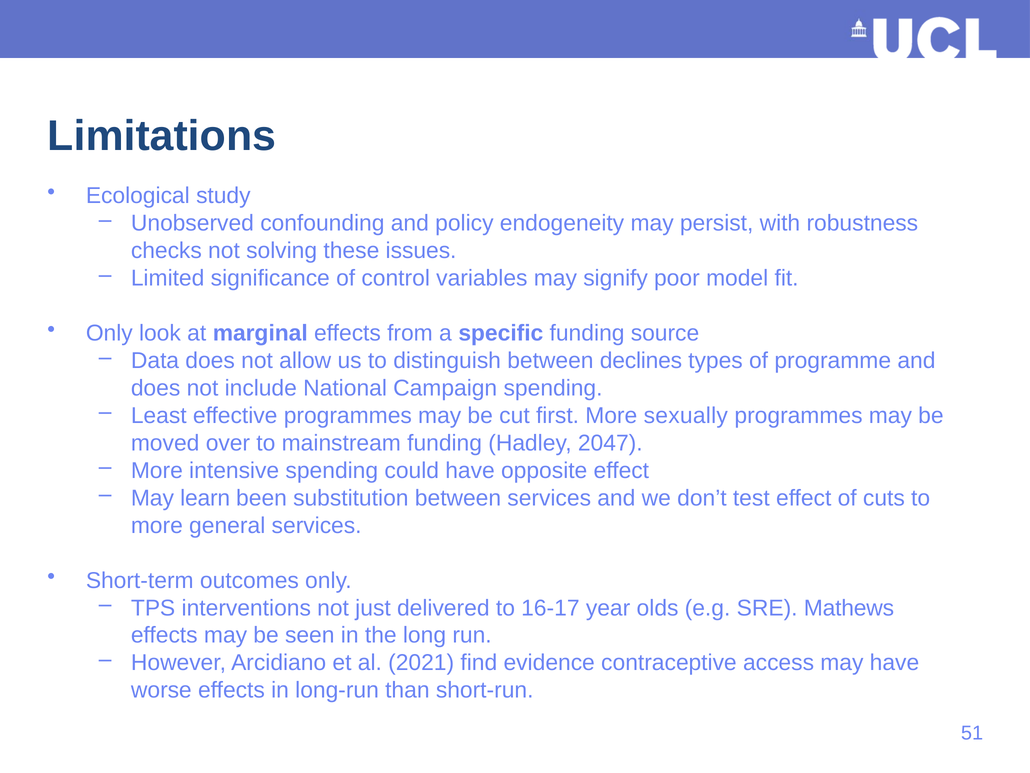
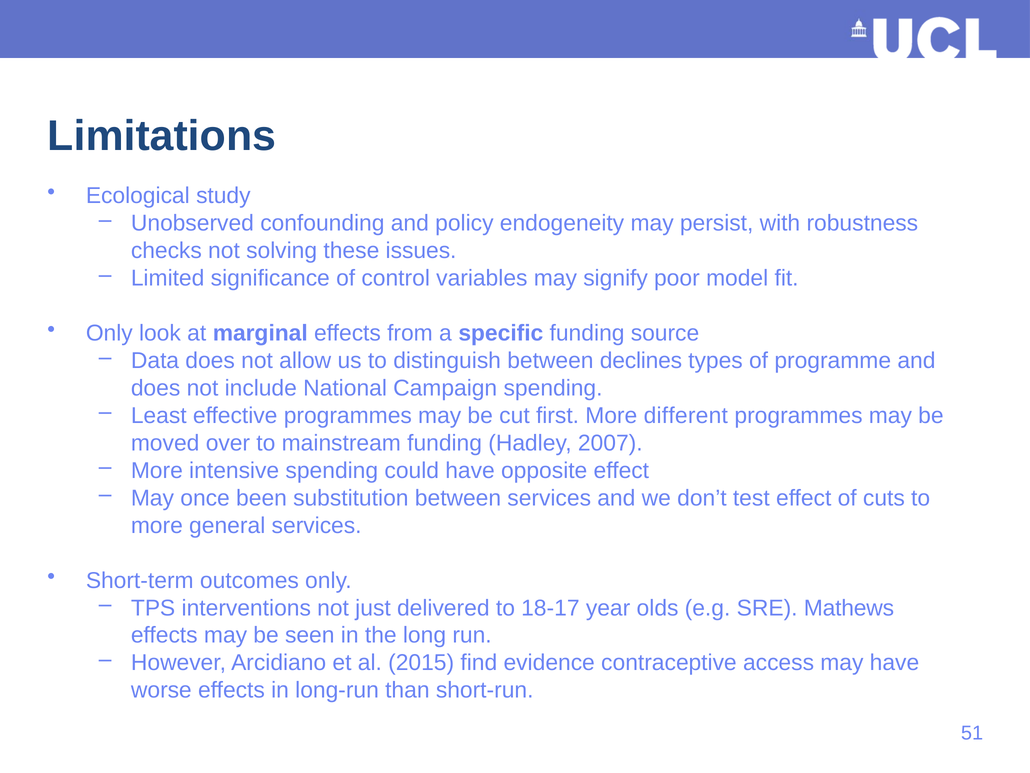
sexually: sexually -> different (686, 415)
2047: 2047 -> 2007 (610, 443)
learn: learn -> once (205, 498)
16-17: 16-17 -> 18-17 (550, 608)
2021: 2021 -> 2015 (421, 662)
